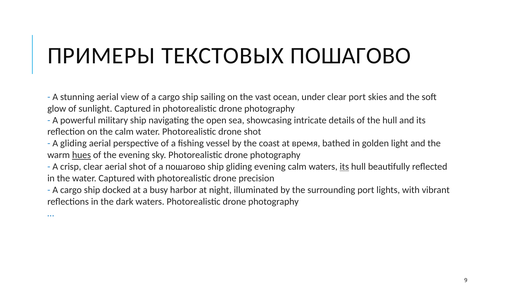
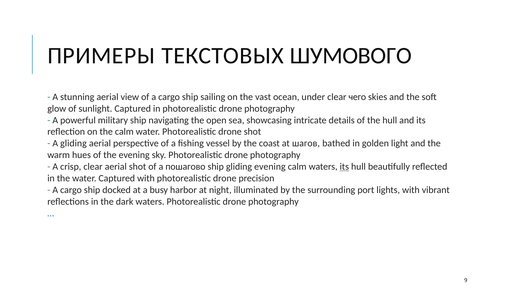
ТЕКСТОВЫХ ПОШАГОВО: ПОШАГОВО -> ШУМОВОГО (351, 56)
clear port: port -> чего (357, 97)
время: время -> шагов (306, 144)
hues underline: present -> none (82, 155)
